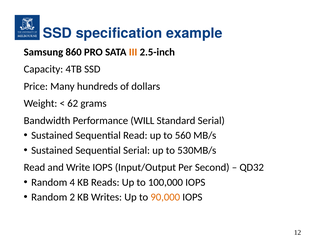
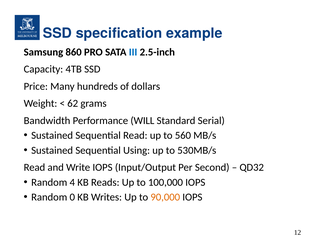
III colour: orange -> blue (133, 52)
Sequential Serial: Serial -> Using (137, 151)
2: 2 -> 0 (72, 198)
